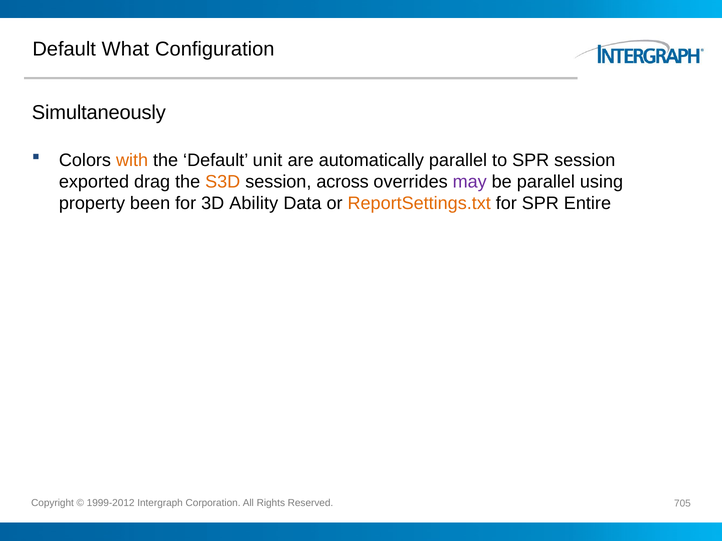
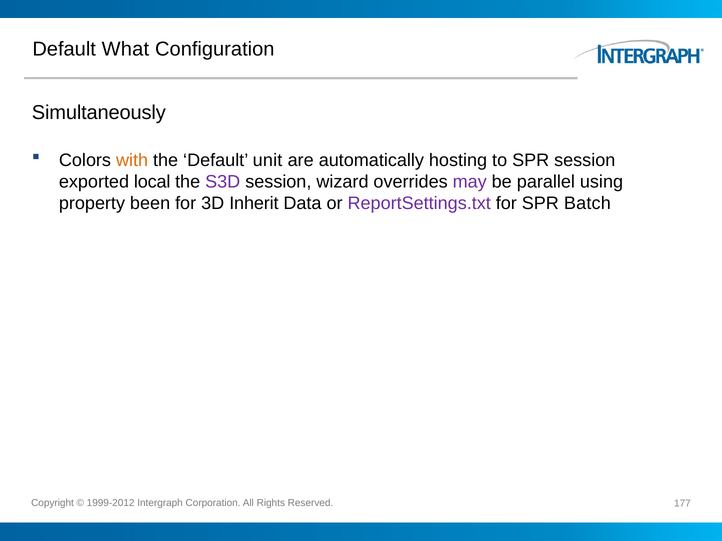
automatically parallel: parallel -> hosting (458, 160)
drag: drag -> local (152, 182)
S3D colour: orange -> purple (223, 182)
across: across -> wizard (342, 182)
Ability: Ability -> Inherit (254, 204)
ReportSettings.txt colour: orange -> purple (419, 204)
Entire: Entire -> Batch (587, 204)
705: 705 -> 177 (682, 504)
